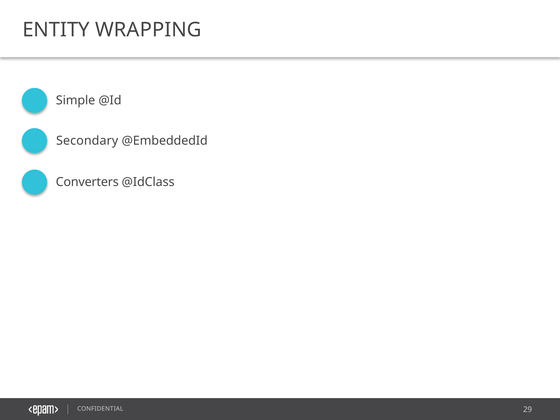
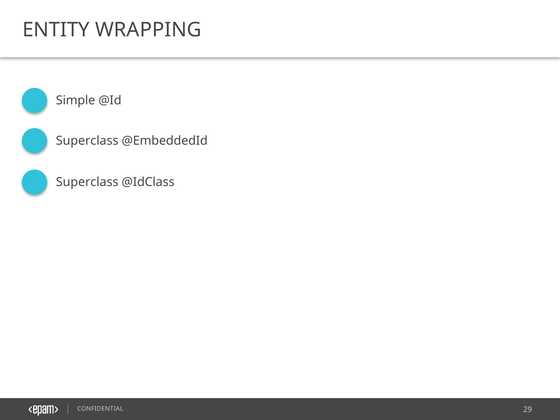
Secondary: Secondary -> Superclass (87, 141)
Converters: Converters -> Superclass (87, 182)
